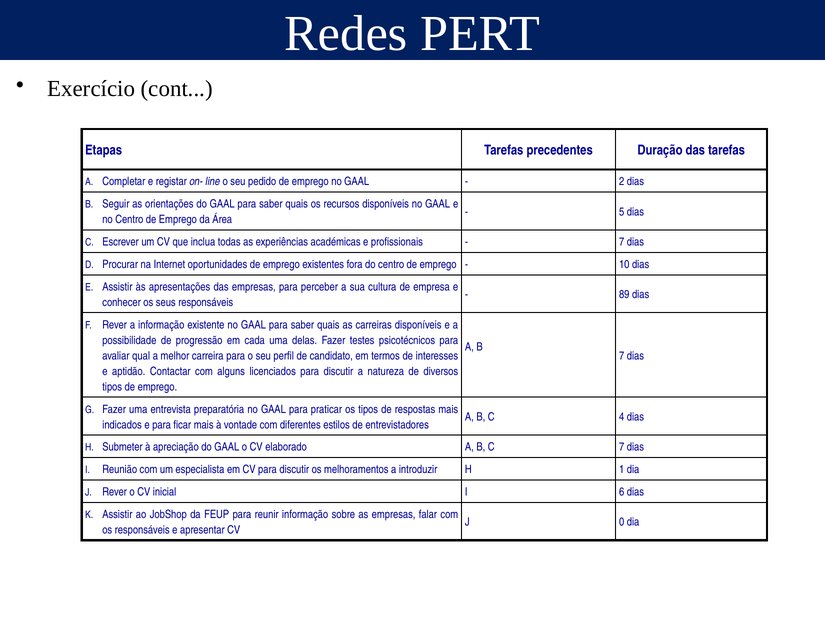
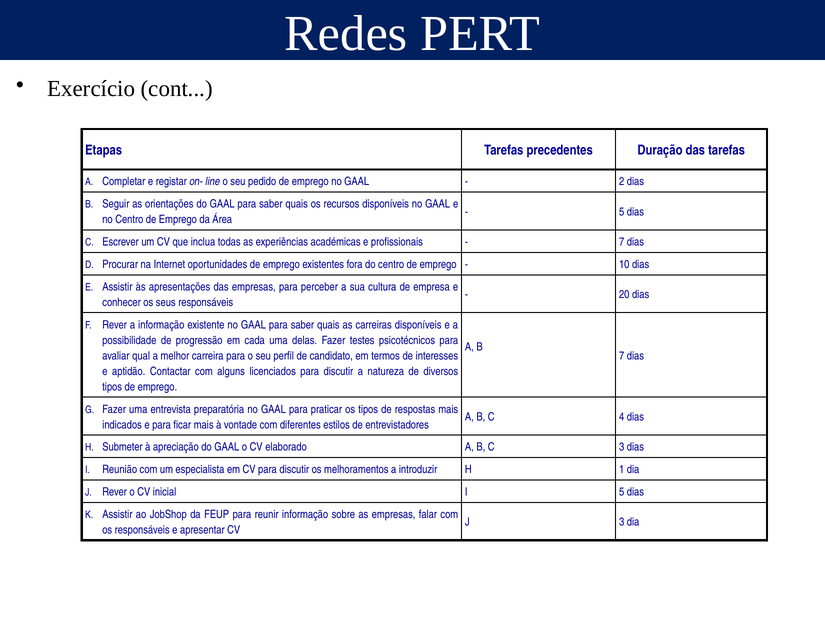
89: 89 -> 20 (624, 294)
C 7: 7 -> 3 (622, 447)
I 6: 6 -> 5 (622, 492)
J 0: 0 -> 3 (622, 522)
